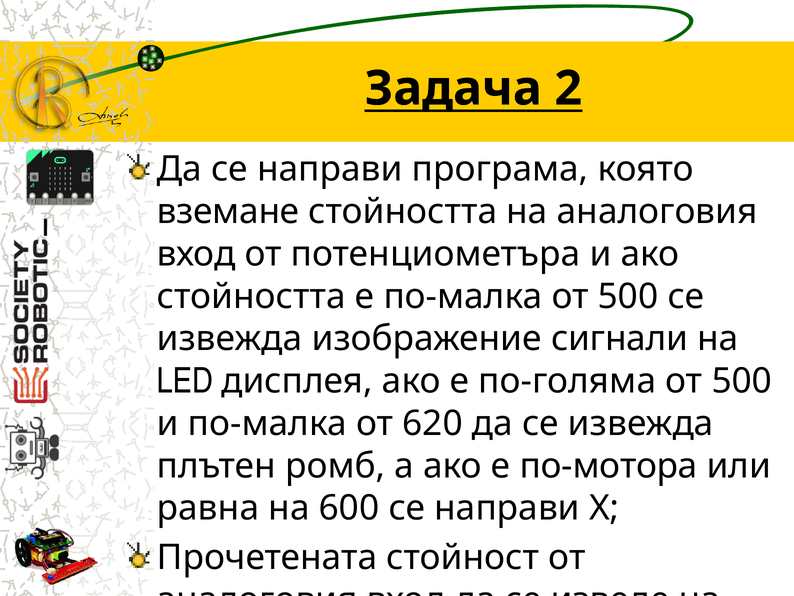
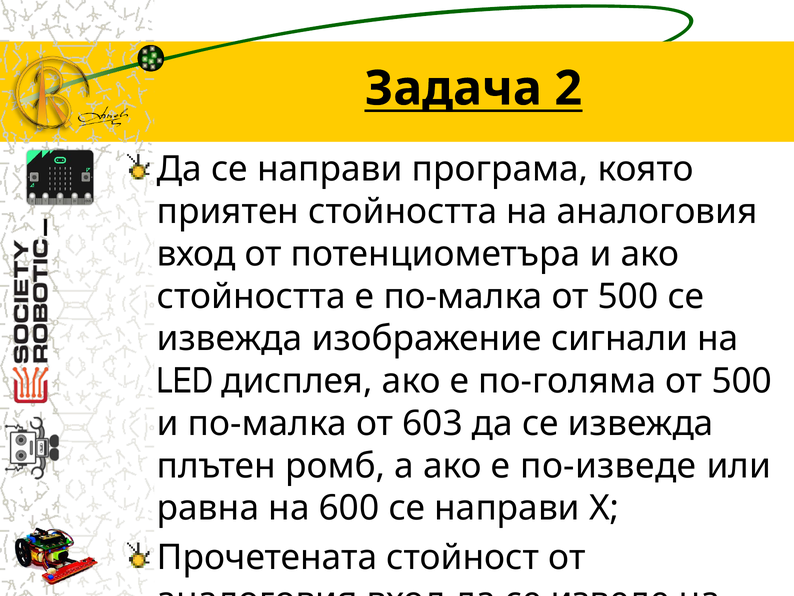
вземане: вземане -> приятен (228, 211)
620: 620 -> 603 (433, 423)
по-мотора: по-мотора -> по-изведе (608, 466)
